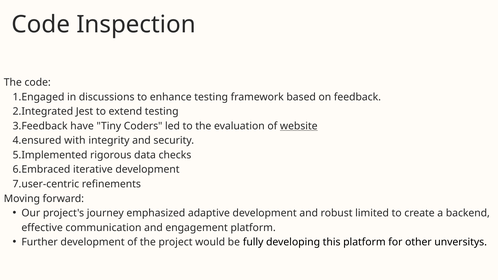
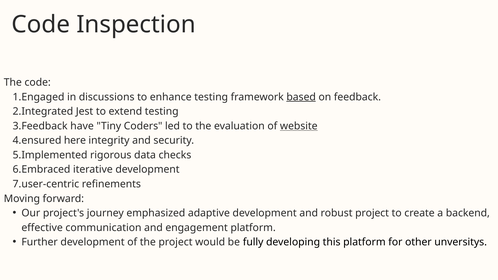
based underline: none -> present (301, 97)
with: with -> here (75, 141)
robust limited: limited -> project (372, 213)
